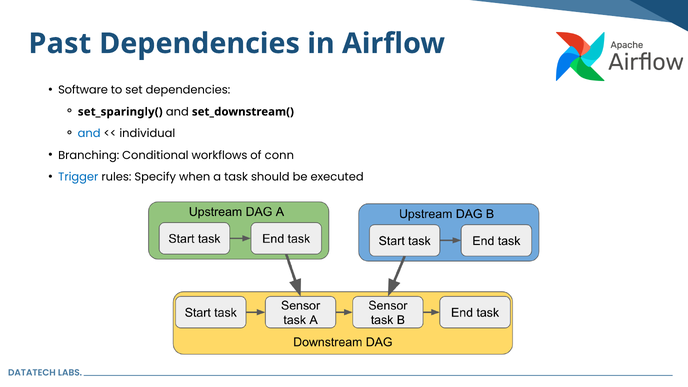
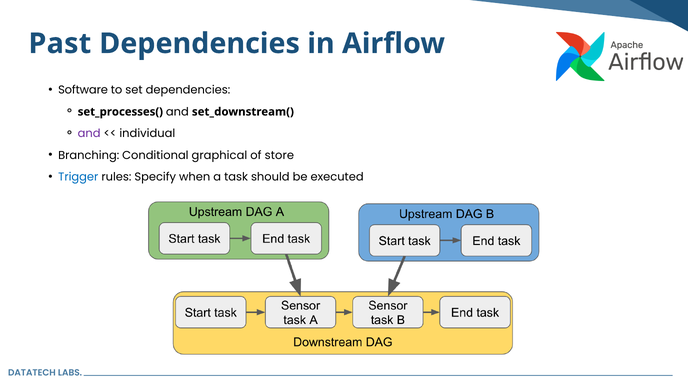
set_sparingly(: set_sparingly( -> set_processes( (120, 112)
and colour: blue -> purple (89, 134)
workflows: workflows -> graphical (219, 155)
conn: conn -> store (279, 155)
